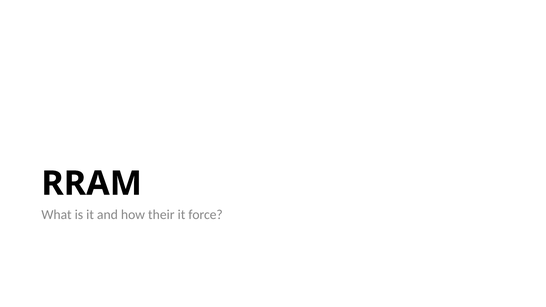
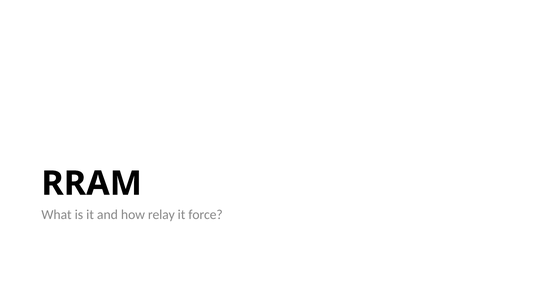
their: their -> relay (161, 215)
